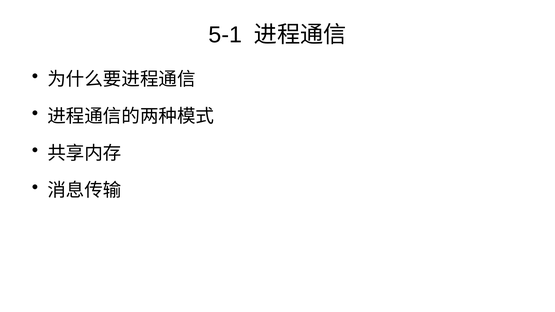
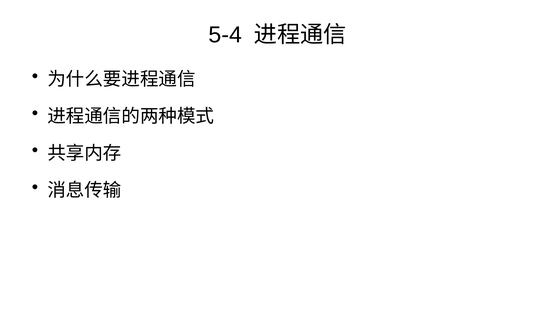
5-1: 5-1 -> 5-4 (225, 35)
